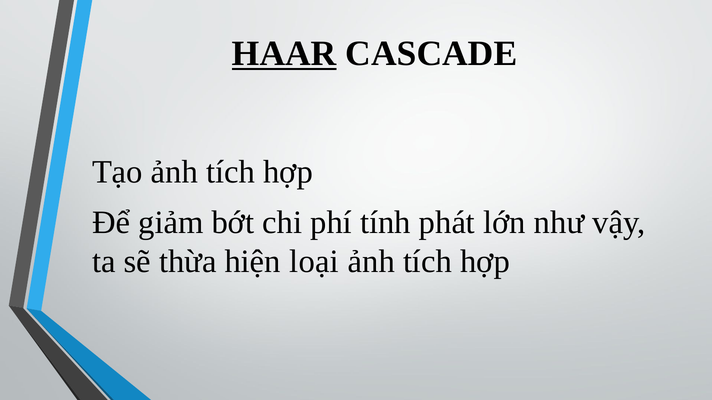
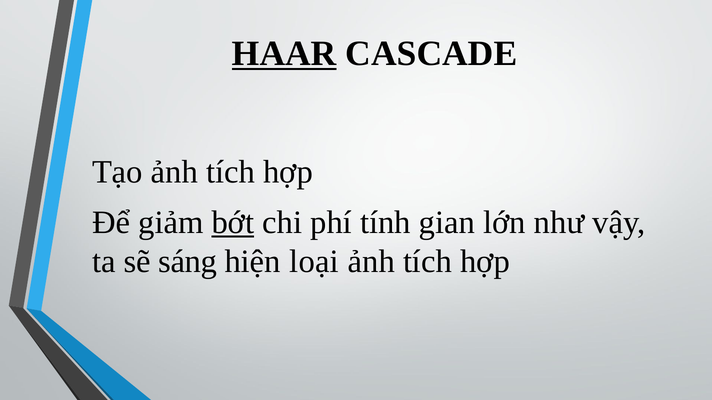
bớt underline: none -> present (233, 223)
phát: phát -> gian (447, 223)
thừa: thừa -> sáng (188, 262)
